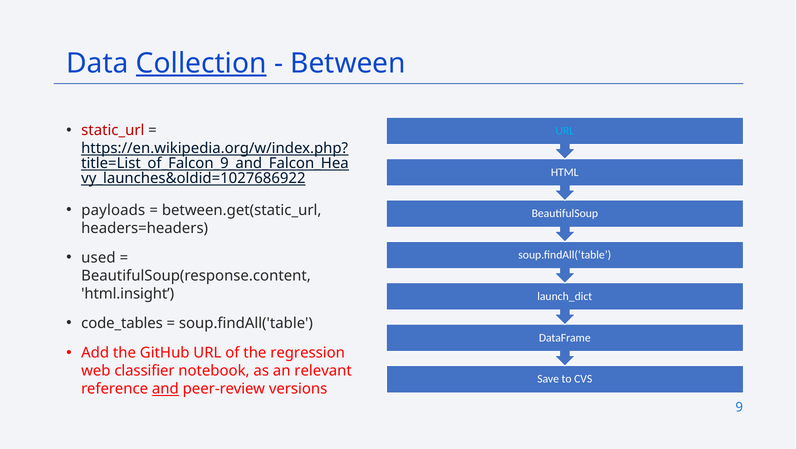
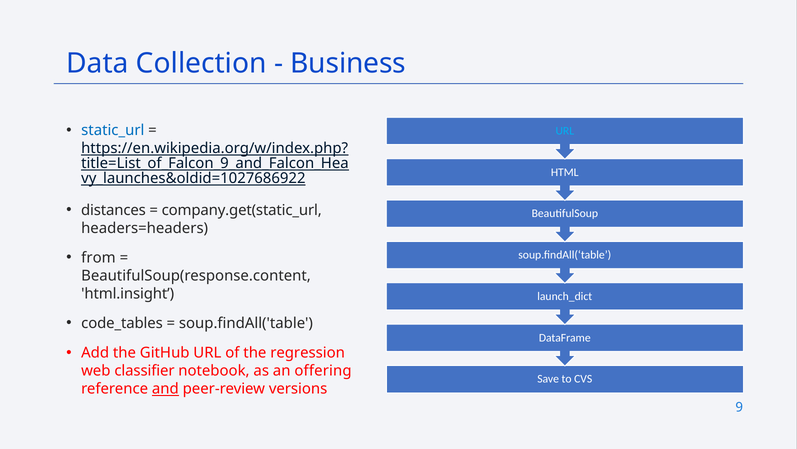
Collection underline: present -> none (201, 63)
Between: Between -> Business (348, 63)
static_url colour: red -> blue (113, 130)
payloads: payloads -> distances (113, 210)
between.get(static_url: between.get(static_url -> company.get(static_url (242, 210)
used: used -> from (98, 257)
relevant: relevant -> offering (323, 370)
